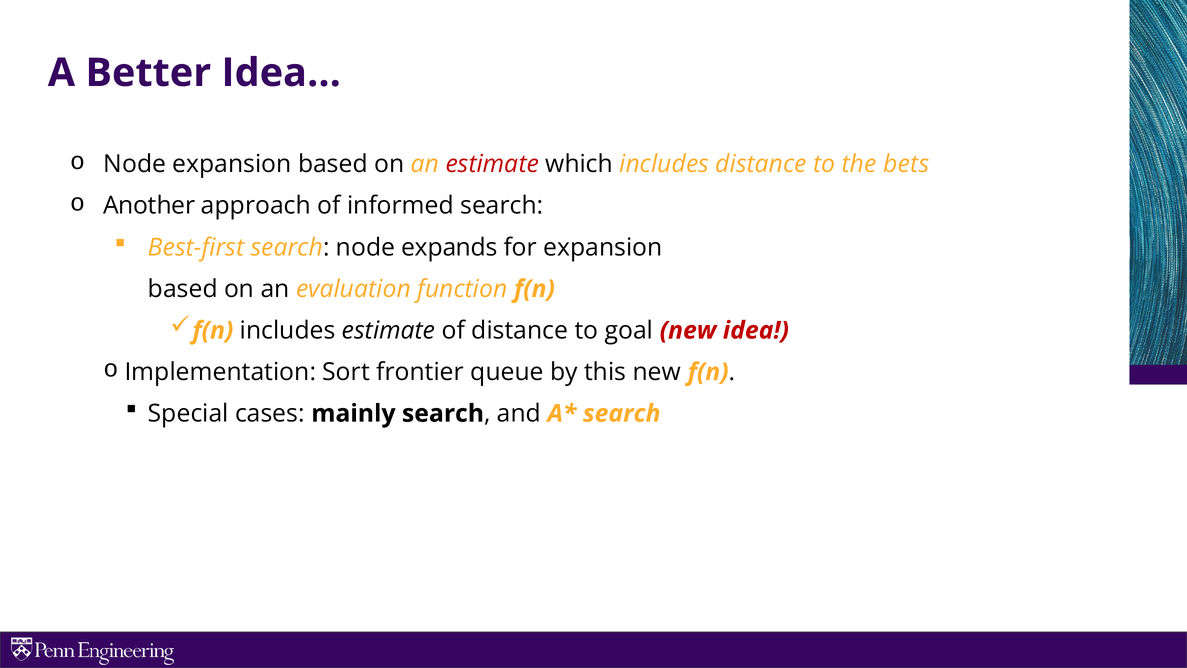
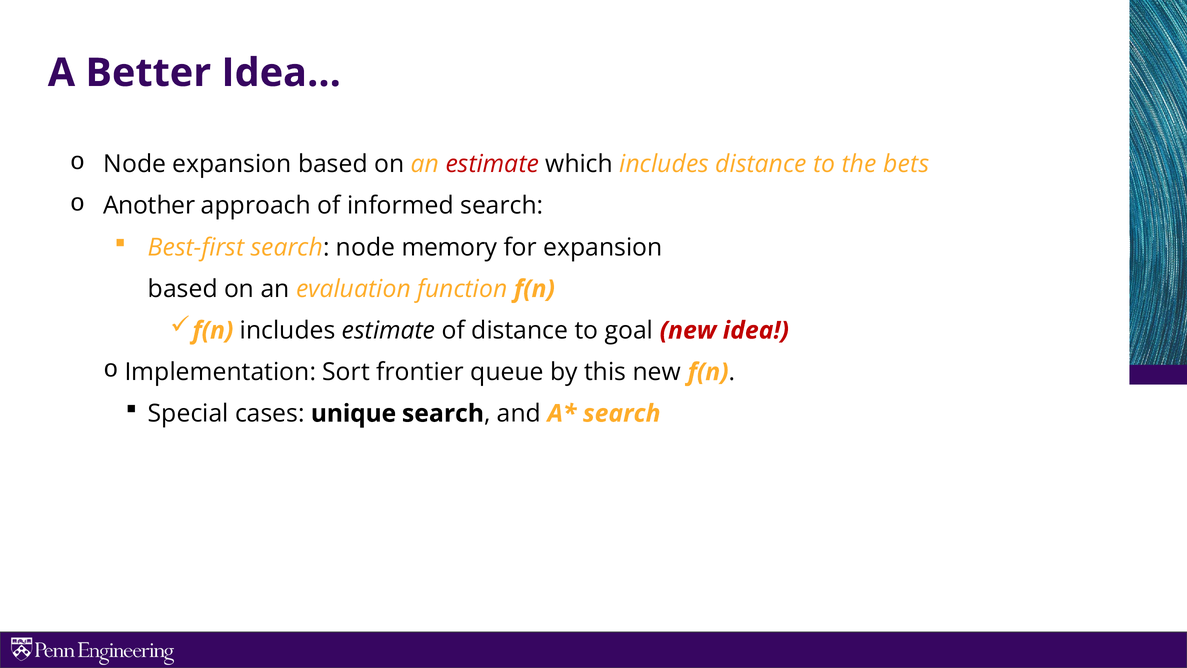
expands: expands -> memory (449, 247)
mainly: mainly -> unique (353, 413)
